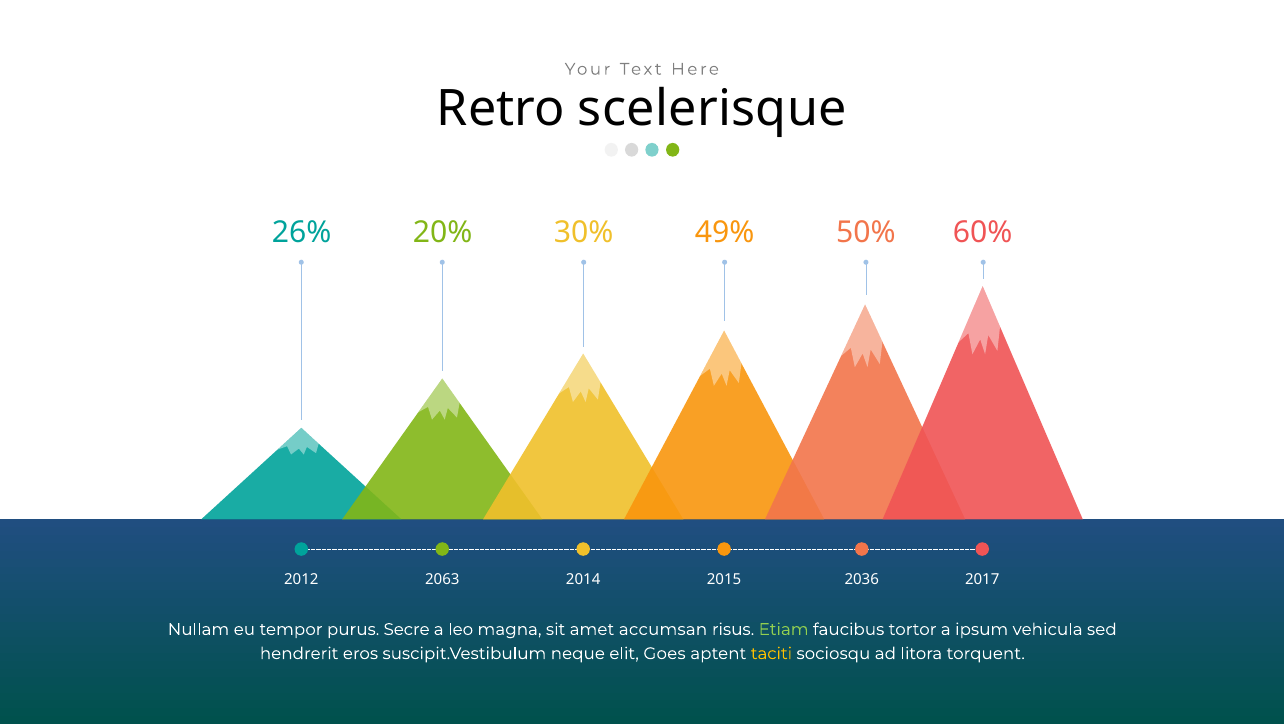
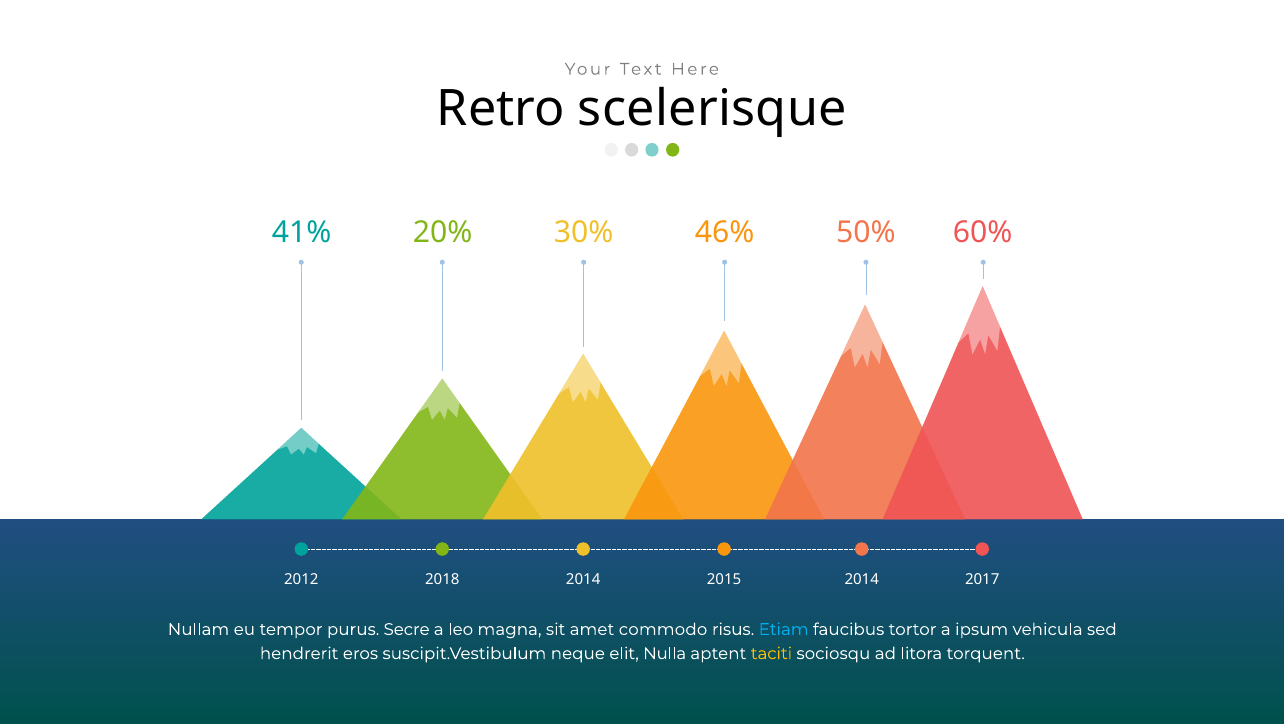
26%: 26% -> 41% (302, 233)
49%: 49% -> 46% (725, 233)
2063: 2063 -> 2018 (442, 579)
2015 2036: 2036 -> 2014 (862, 579)
accumsan: accumsan -> commodo (663, 629)
Etiam colour: light green -> light blue (784, 629)
Goes: Goes -> Nulla (665, 653)
